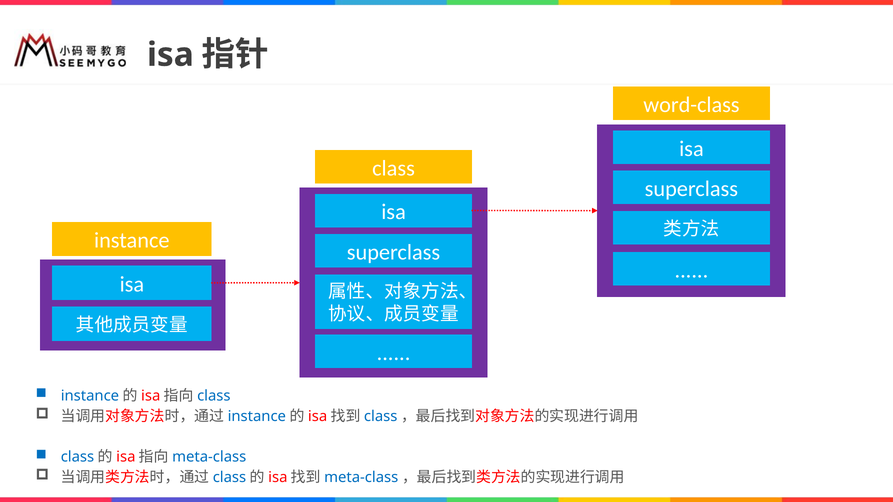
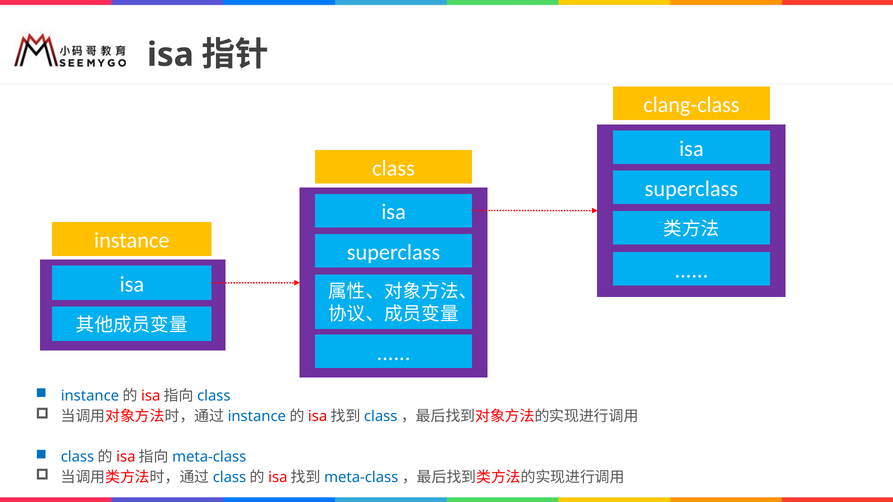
word-class: word-class -> clang-class (691, 105)
